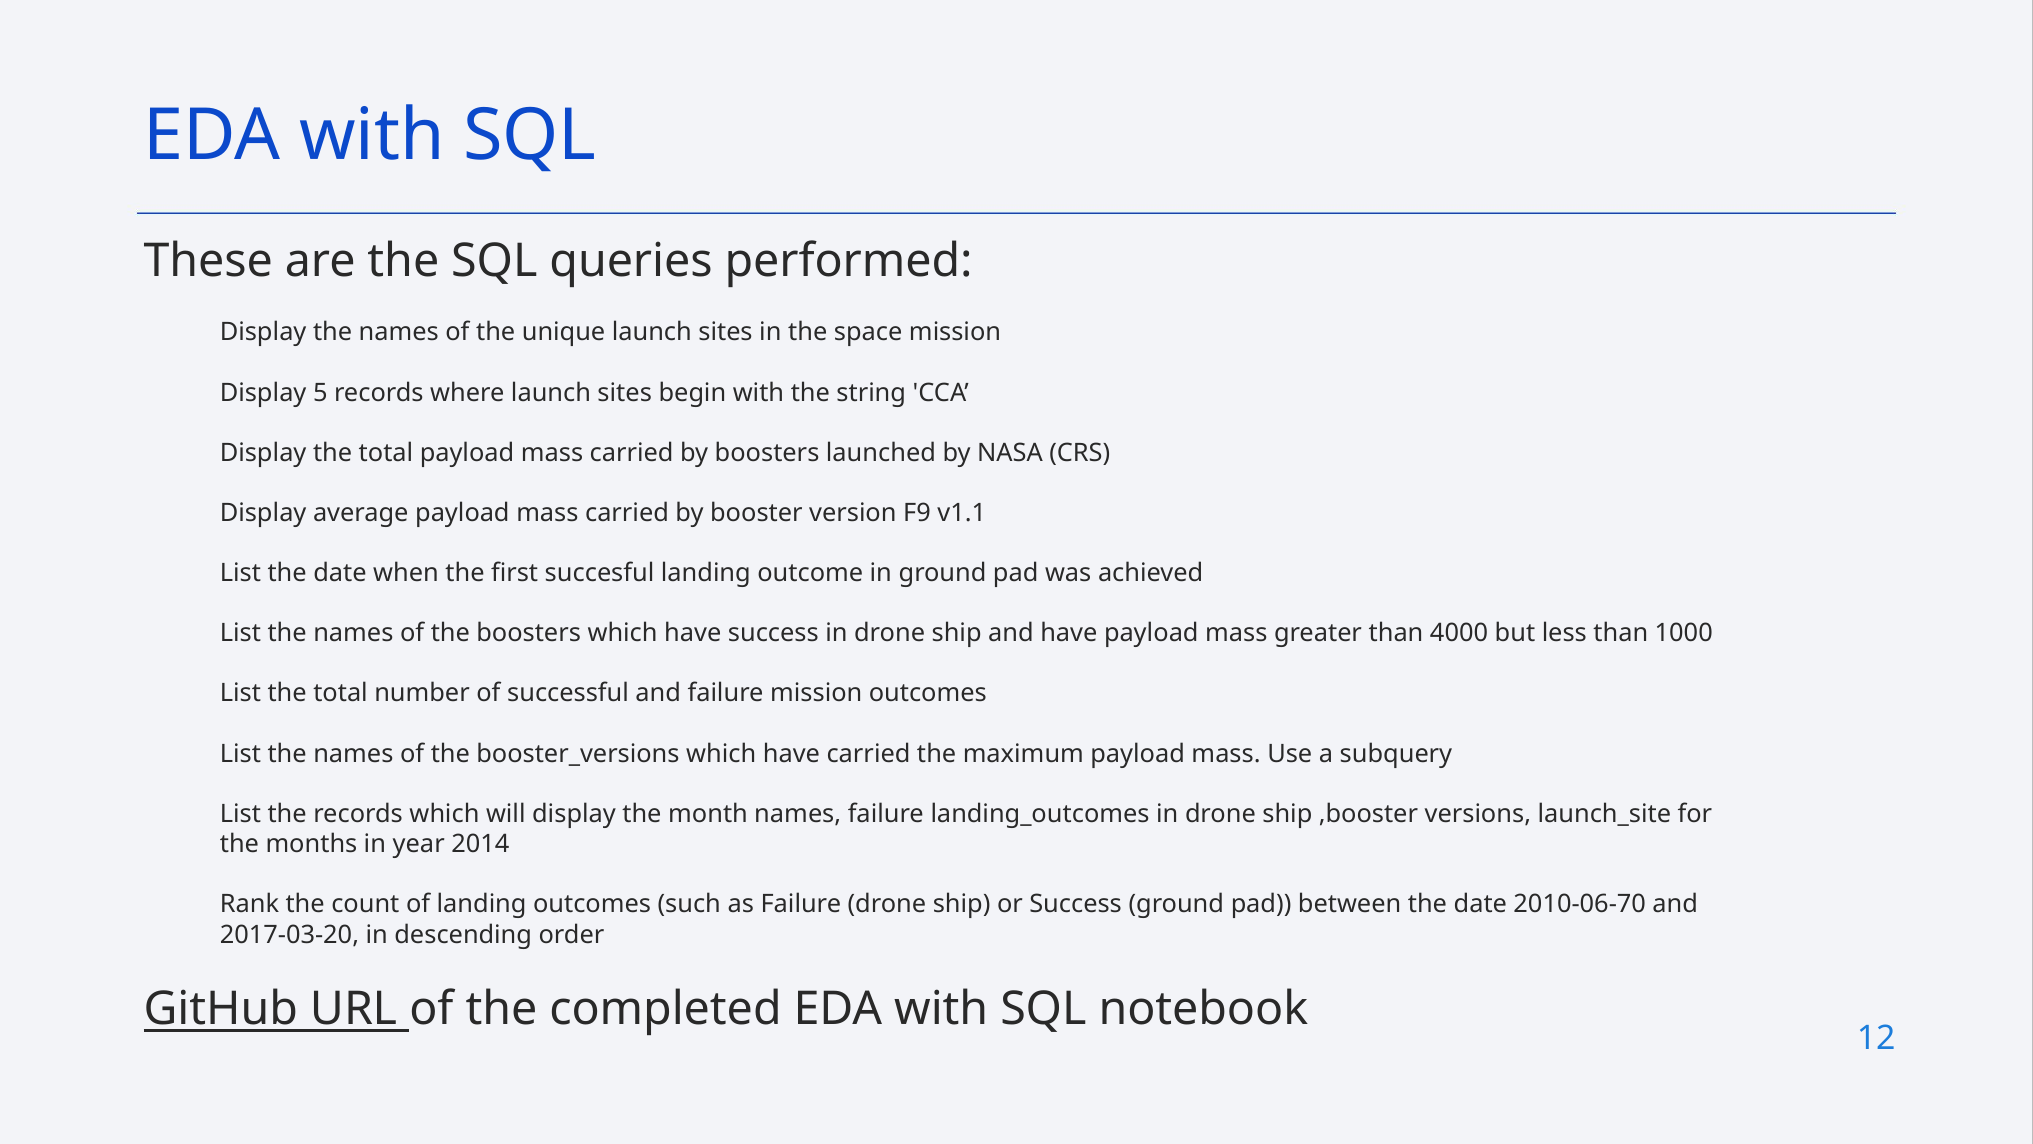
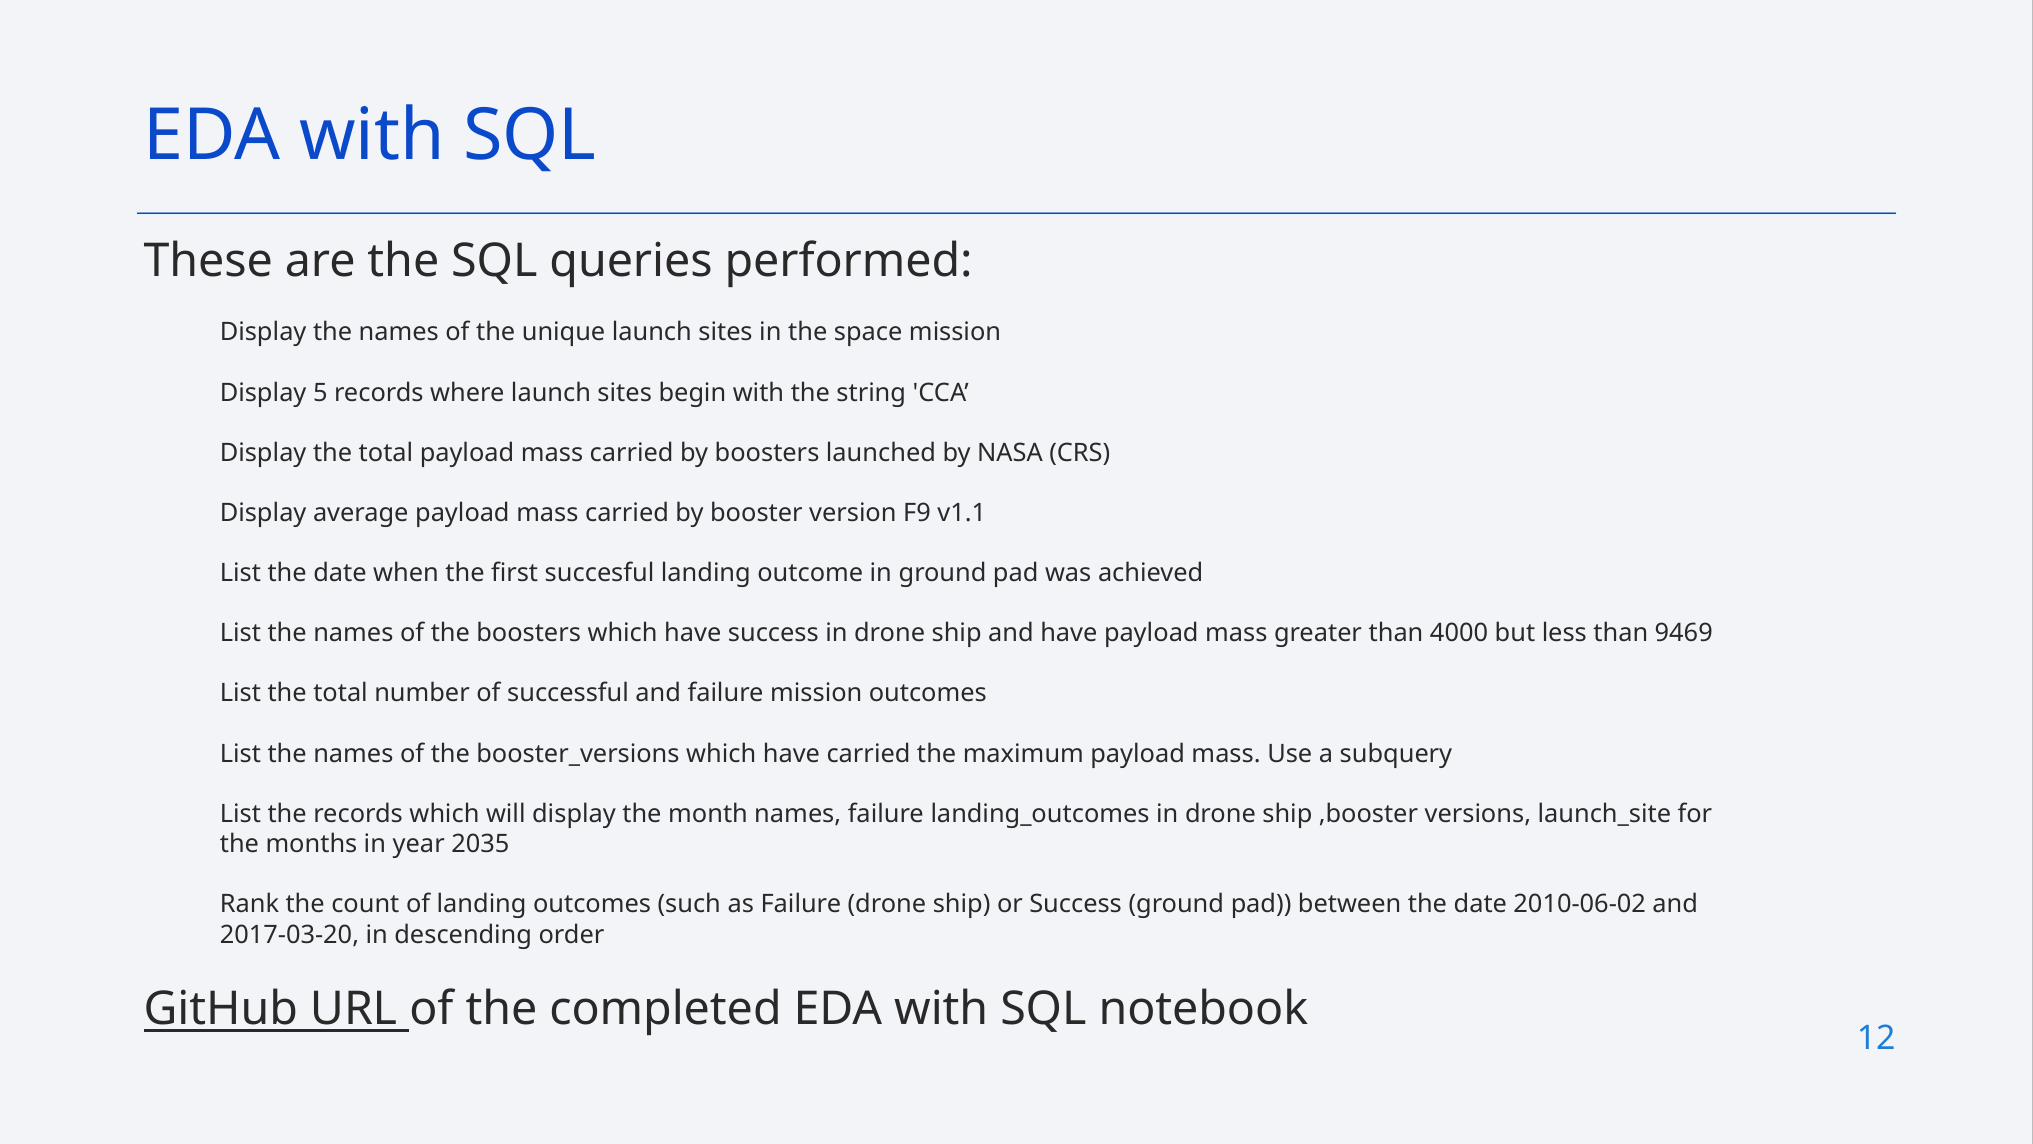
1000: 1000 -> 9469 (1684, 633)
2014: 2014 -> 2035 (480, 844)
2010-06-70: 2010-06-70 -> 2010-06-02 (1580, 904)
